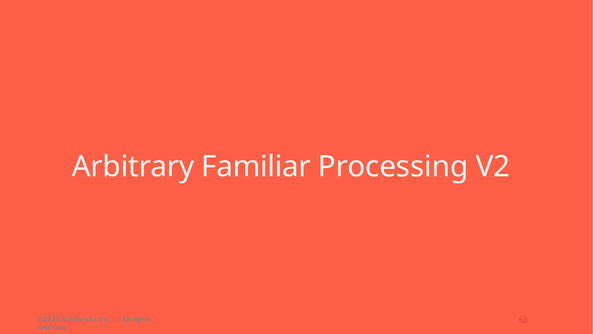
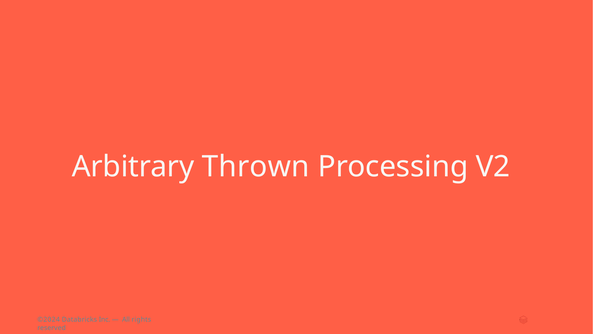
Familiar: Familiar -> Thrown (256, 166)
